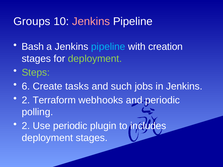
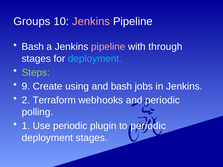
pipeline colour: light blue -> pink (108, 47)
creation: creation -> through (165, 47)
deployment colour: light green -> light blue (95, 59)
6: 6 -> 9 (26, 86)
tasks: tasks -> using (77, 86)
and such: such -> bash (122, 86)
2: 2 -> 1 (26, 126)
to includes: includes -> periodic (148, 126)
